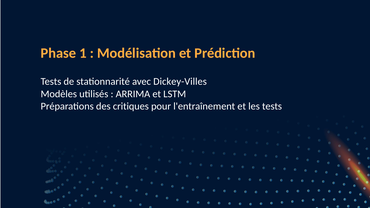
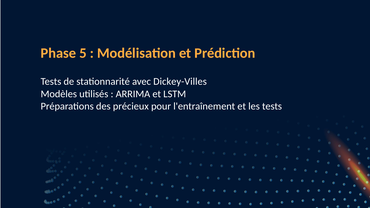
1: 1 -> 5 (83, 53)
critiques: critiques -> précieux (131, 106)
